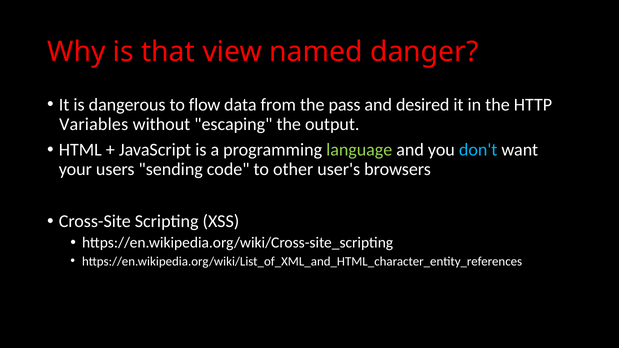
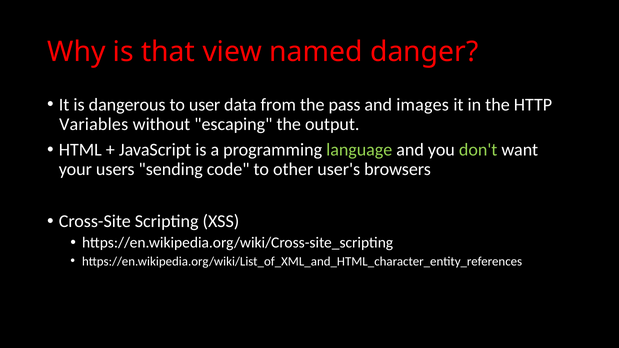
flow: flow -> user (205, 105)
desired: desired -> images (423, 105)
don't colour: light blue -> light green (478, 150)
